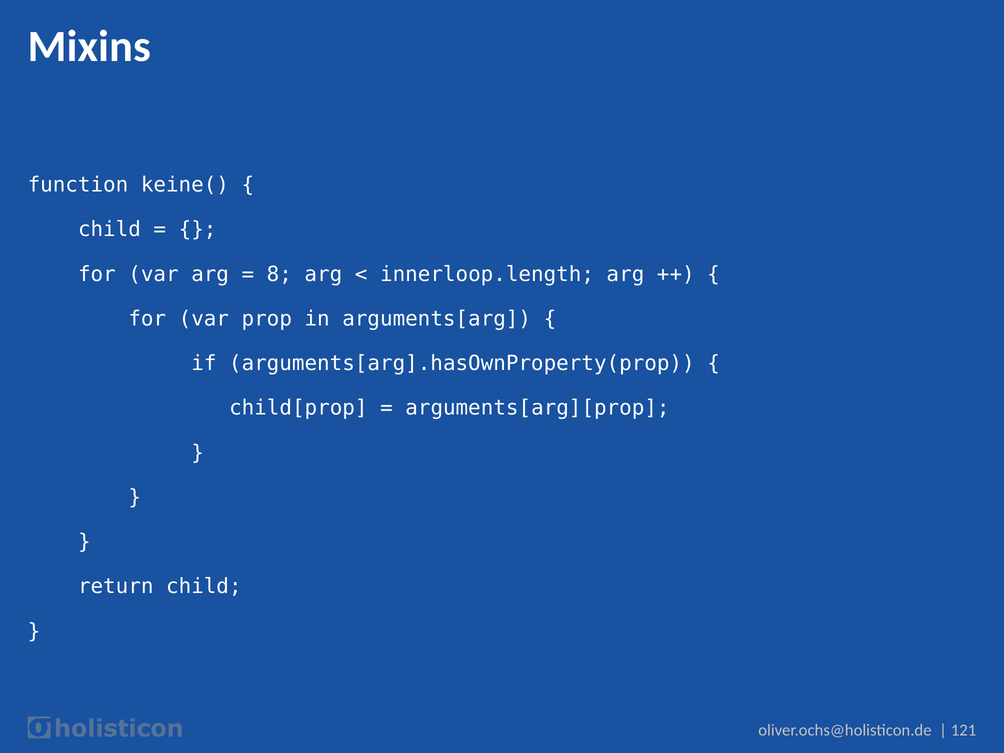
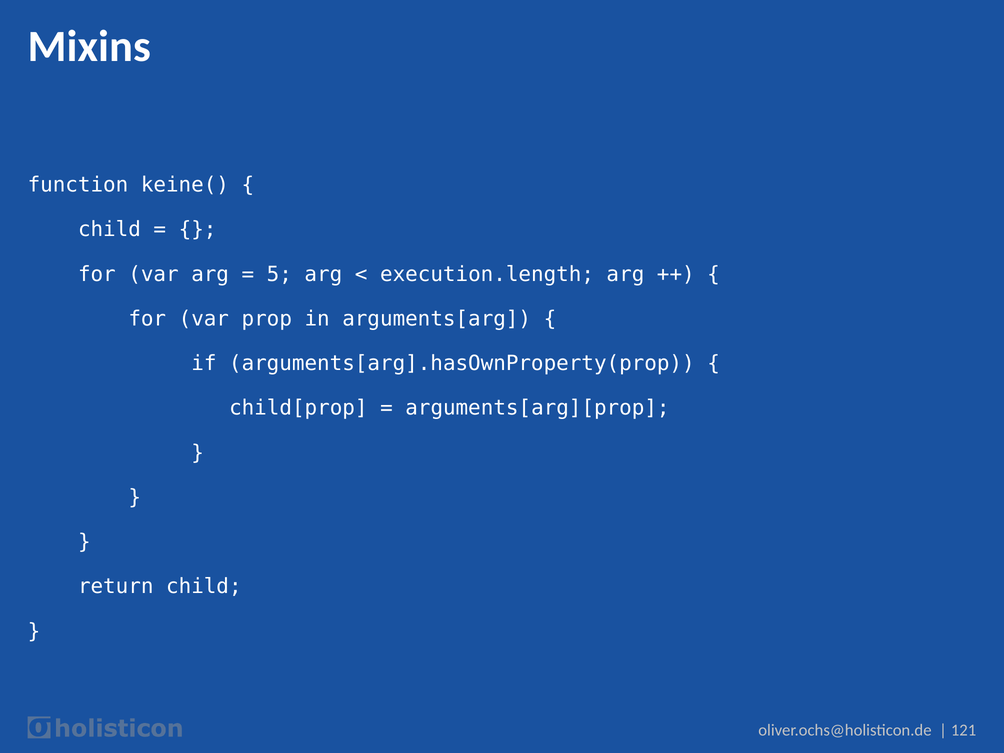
8: 8 -> 5 (279, 274)
innerloop.length: innerloop.length -> execution.length (487, 274)
